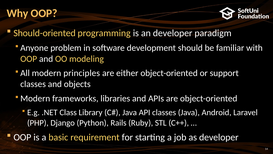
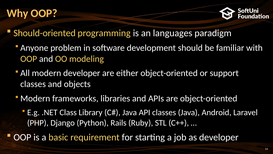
an developer: developer -> languages (173, 33)
modern principles: principles -> developer (82, 73)
